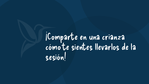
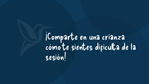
llevarlos: llevarlos -> dificulta (107, 47)
